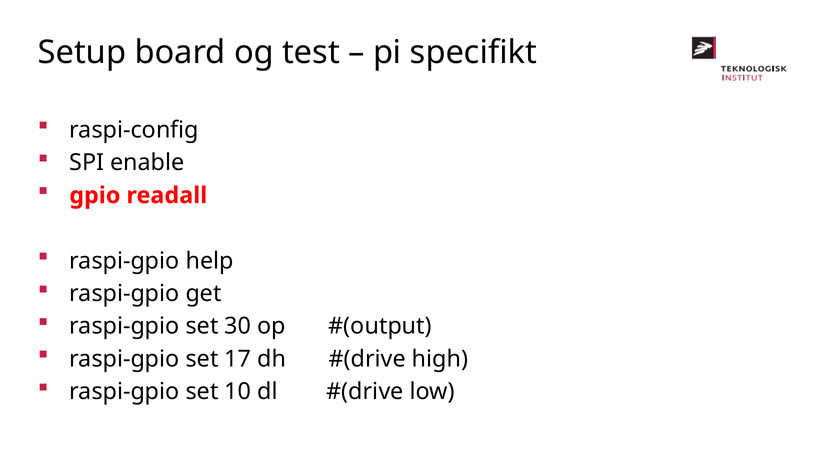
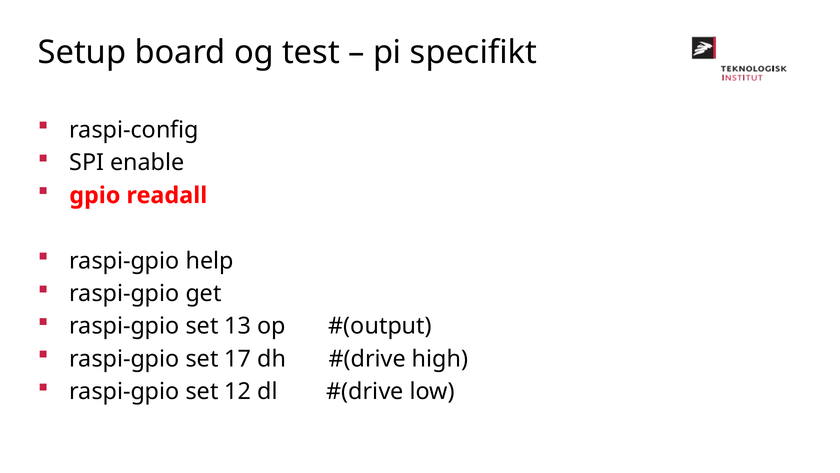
30: 30 -> 13 (238, 326)
10: 10 -> 12 (238, 391)
